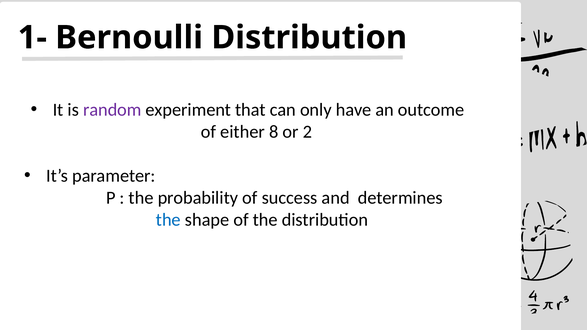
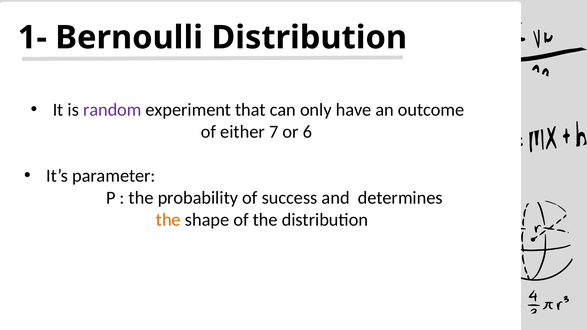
8: 8 -> 7 (274, 132)
2: 2 -> 6 (307, 132)
the colour: blue -> orange (168, 220)
